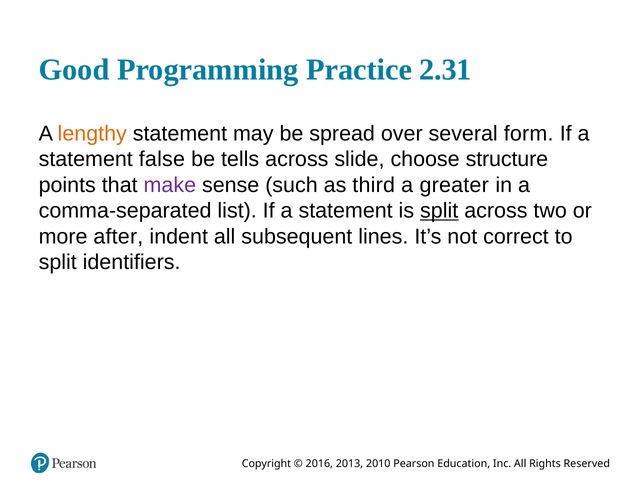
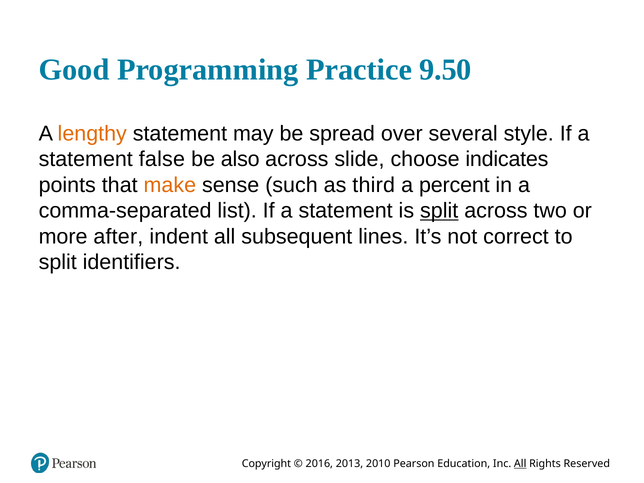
2.31: 2.31 -> 9.50 (446, 70)
form: form -> style (529, 134)
tells: tells -> also (240, 159)
structure: structure -> indicates (507, 159)
make colour: purple -> orange (170, 185)
greater: greater -> percent (454, 185)
All underline: none -> present (520, 464)
